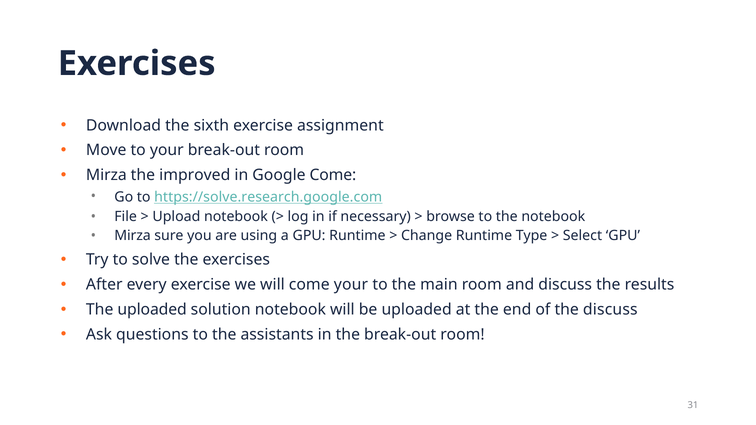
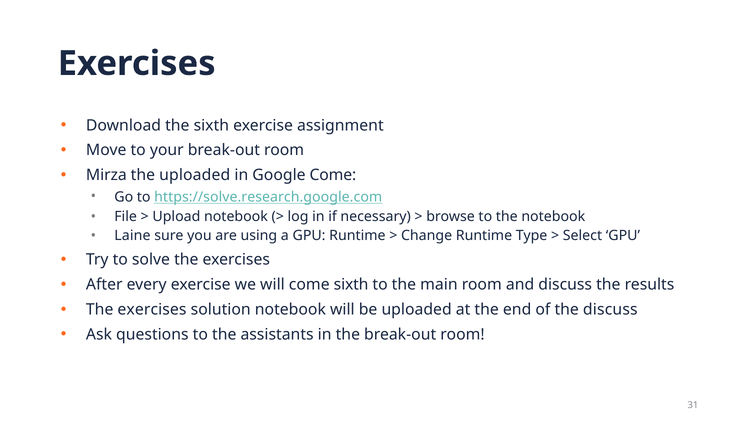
the improved: improved -> uploaded (195, 175)
Mirza: Mirza -> Laine (132, 236)
come your: your -> sixth (351, 285)
uploaded: uploaded -> exercises (152, 310)
